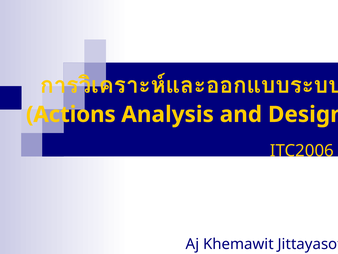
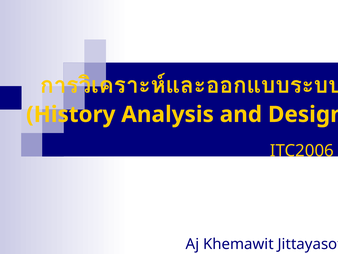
Actions: Actions -> History (71, 114)
